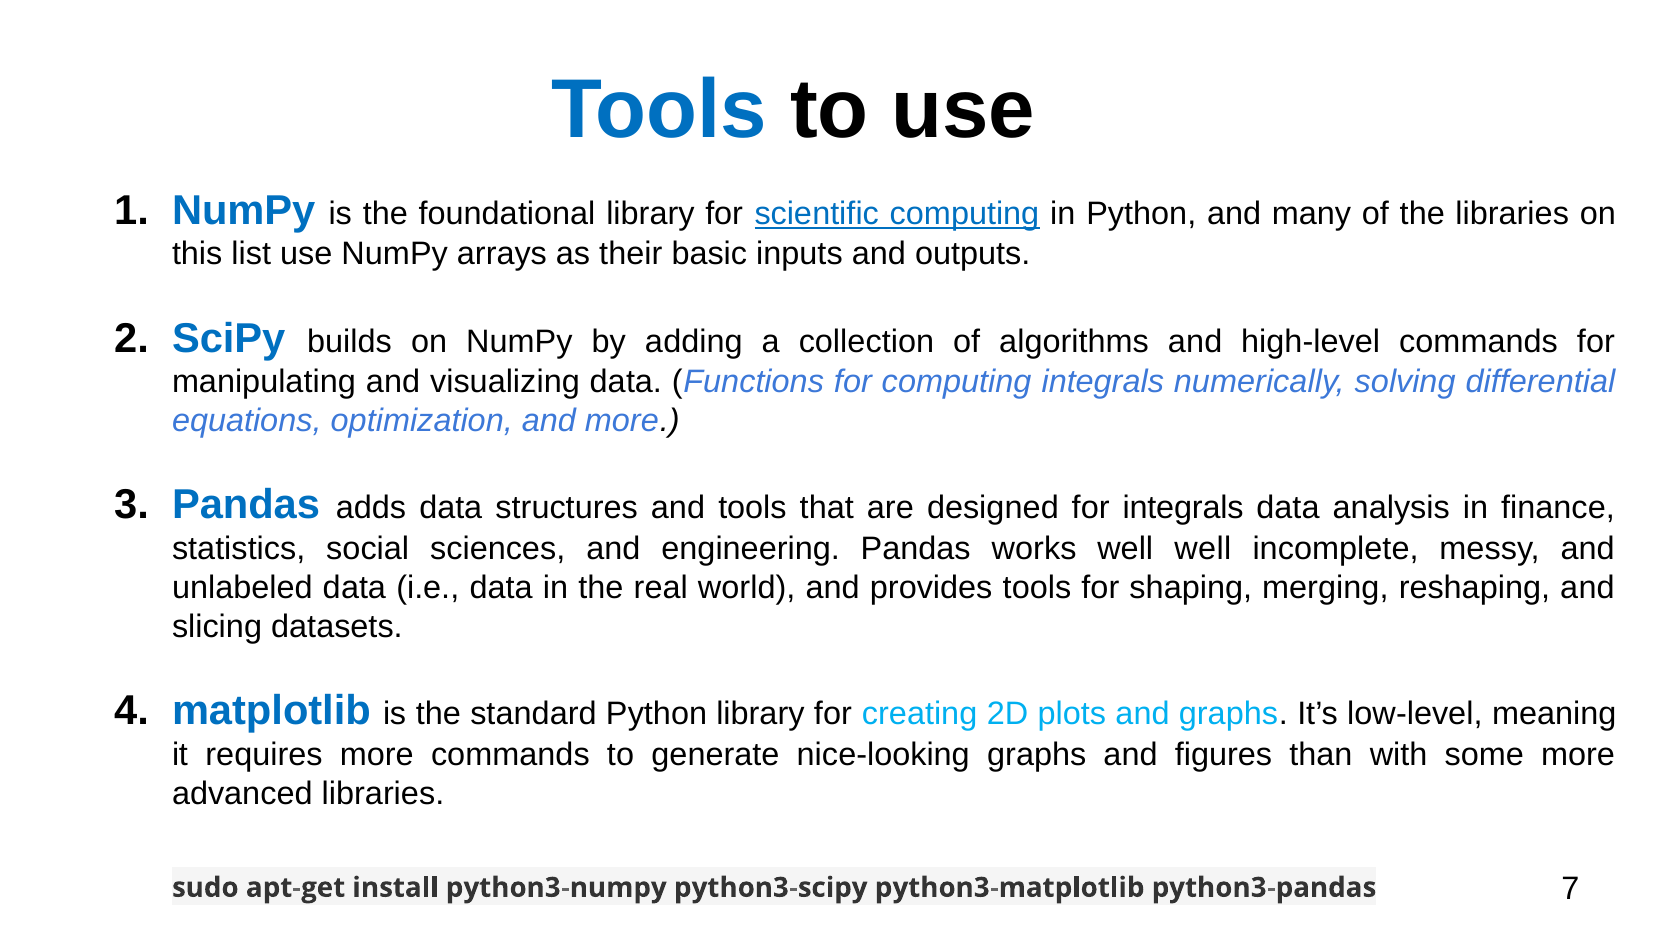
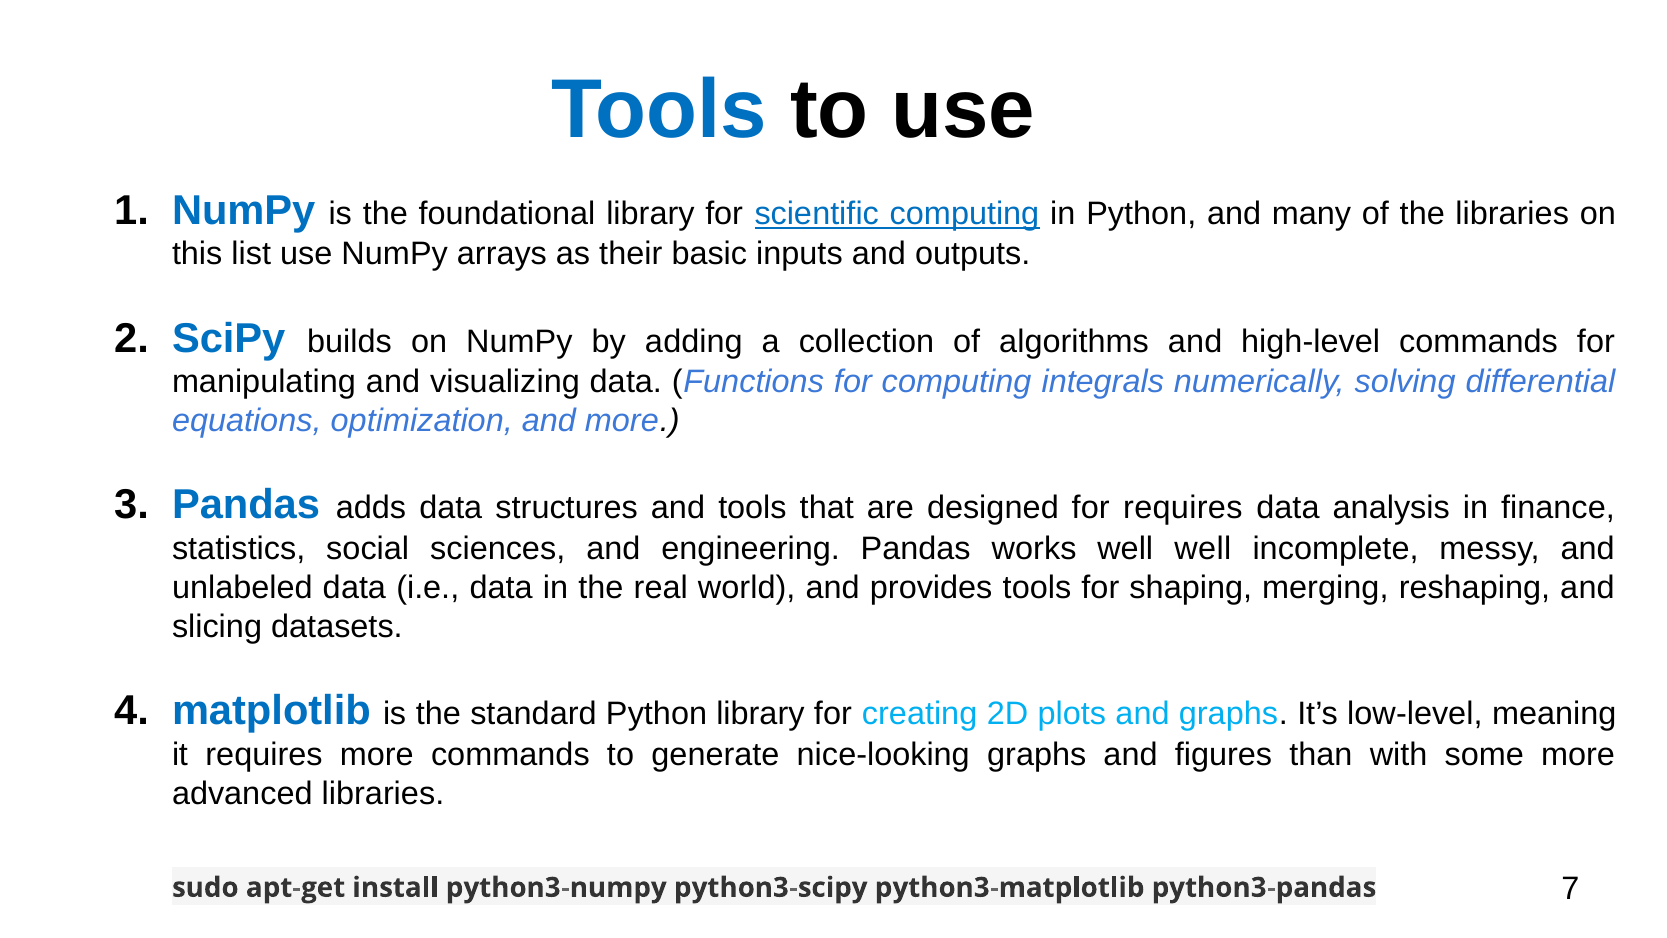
for integrals: integrals -> requires (1183, 508)
